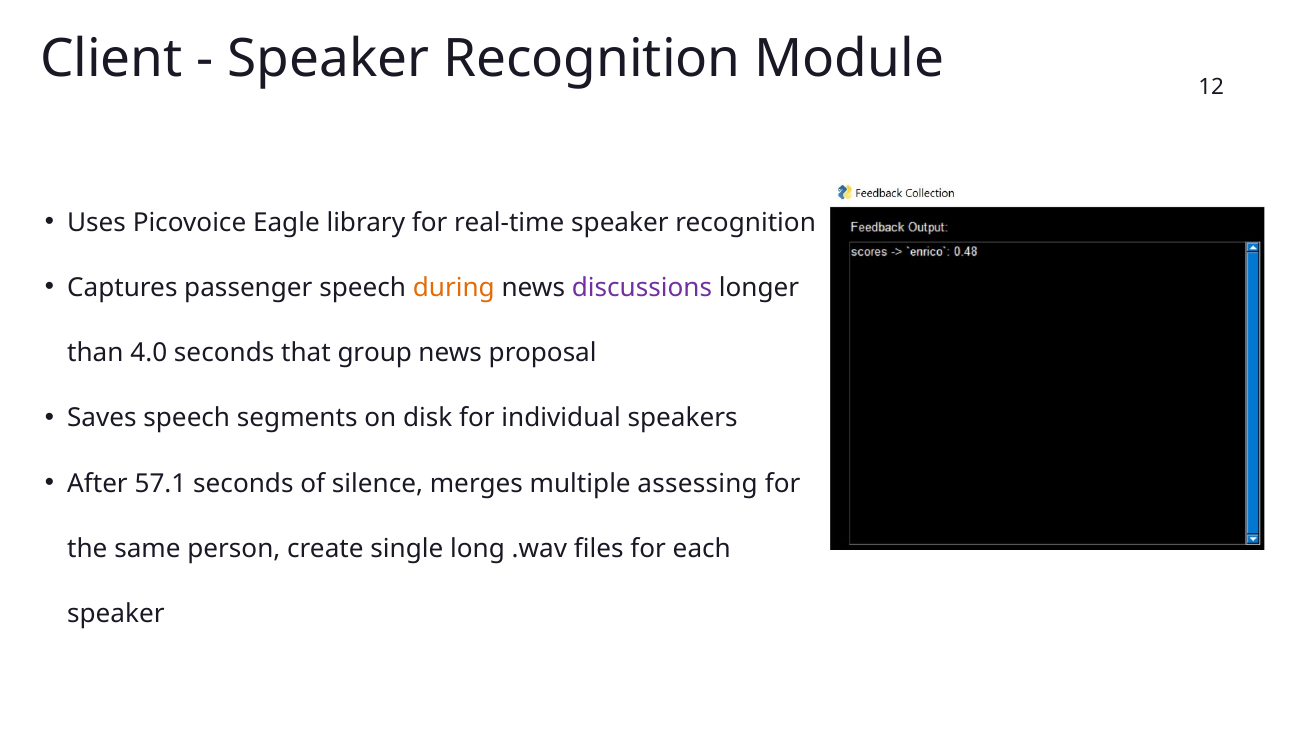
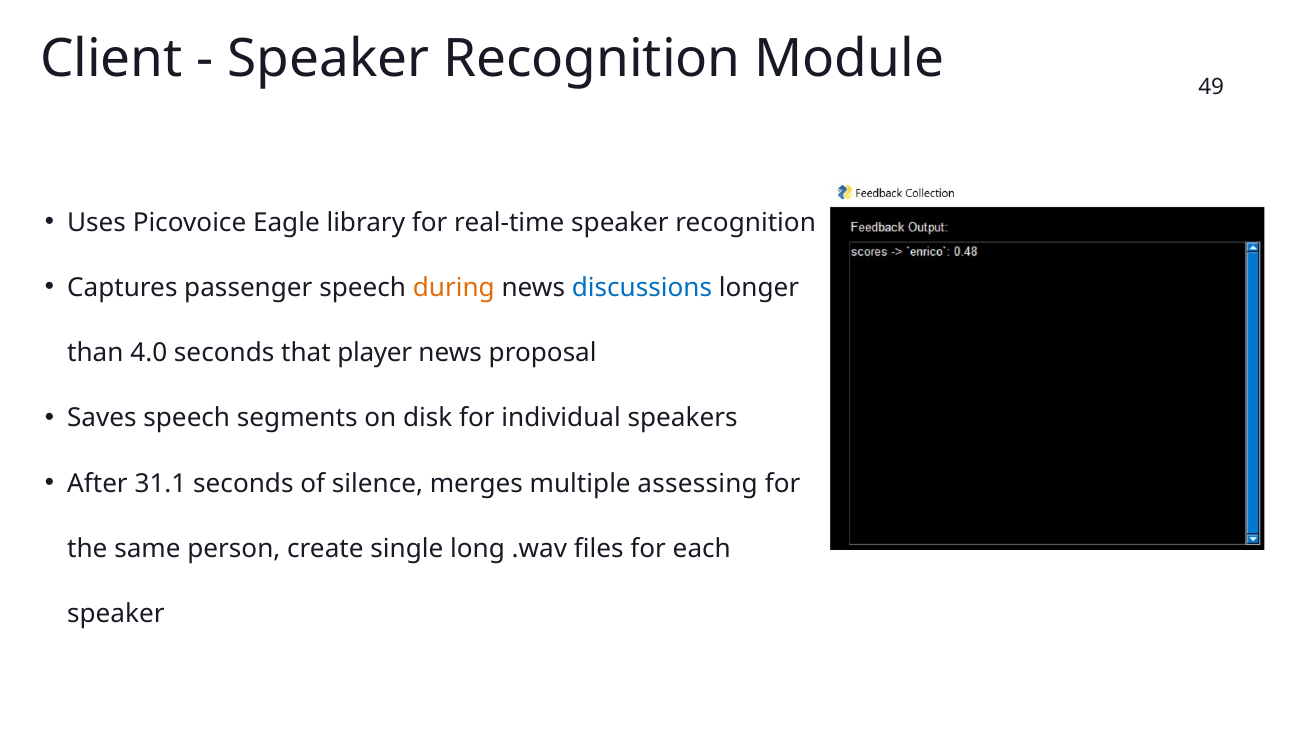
12: 12 -> 49 (1211, 87)
discussions colour: purple -> blue (642, 288)
group: group -> player (375, 353)
57.1: 57.1 -> 31.1 (160, 484)
